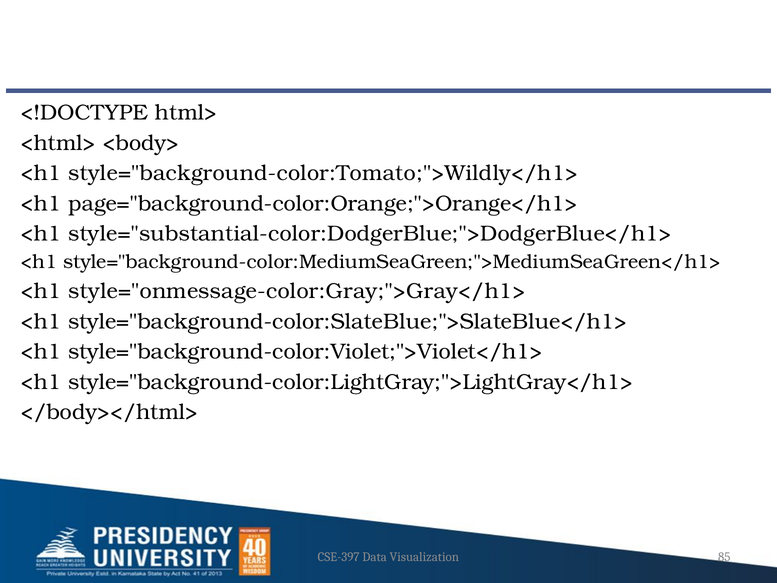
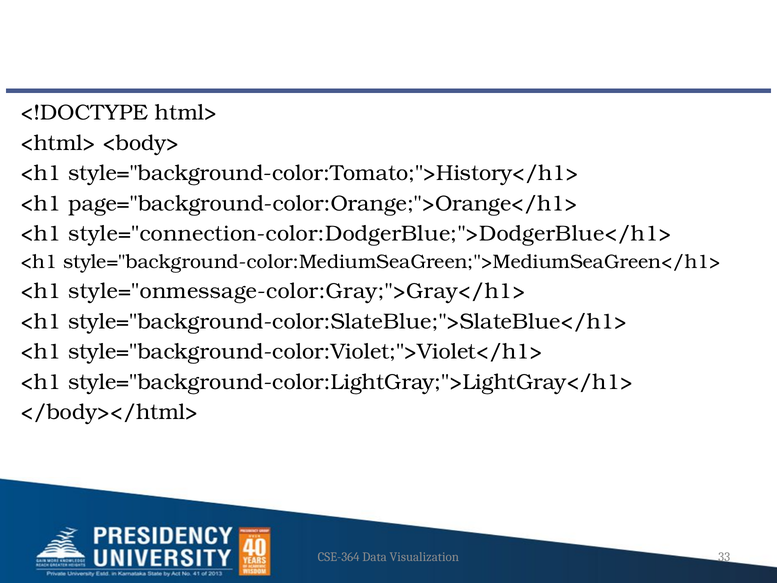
style="background-color:Tomato;">Wildly</h1>: style="background-color:Tomato;">Wildly</h1> -> style="background-color:Tomato;">History</h1> (323, 173)
style="substantial-color:DodgerBlue;">DodgerBlue</h1>: style="substantial-color:DodgerBlue;">DodgerBlue</h1> -> style="connection-color:DodgerBlue;">DodgerBlue</h1> (370, 234)
CSE-397: CSE-397 -> CSE-364 (339, 557)
85: 85 -> 33 (724, 557)
